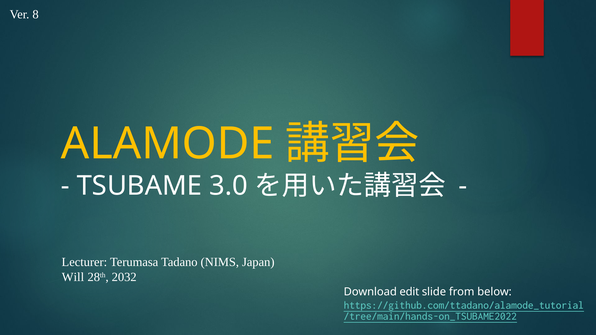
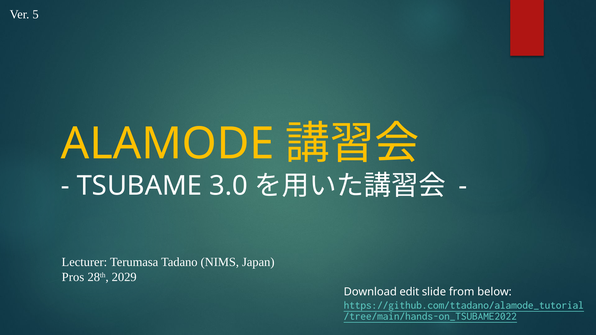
8: 8 -> 5 (36, 14)
Will: Will -> Pros (73, 277)
2032: 2032 -> 2029 (124, 277)
